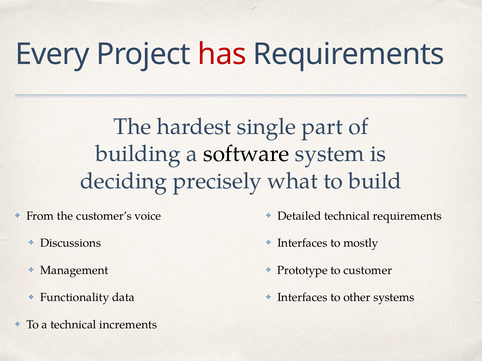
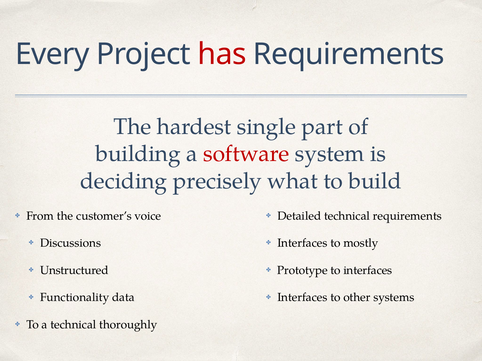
software colour: black -> red (246, 154)
Management: Management -> Unstructured (74, 271)
to customer: customer -> interfaces (368, 271)
increments: increments -> thoroughly (128, 325)
